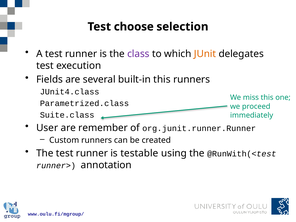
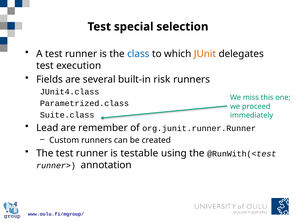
choose: choose -> special (134, 27)
class colour: purple -> blue (138, 54)
built-in this: this -> risk (162, 79)
User: User -> Lead (47, 128)
